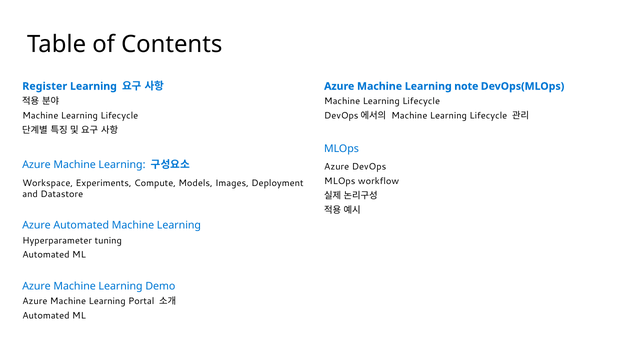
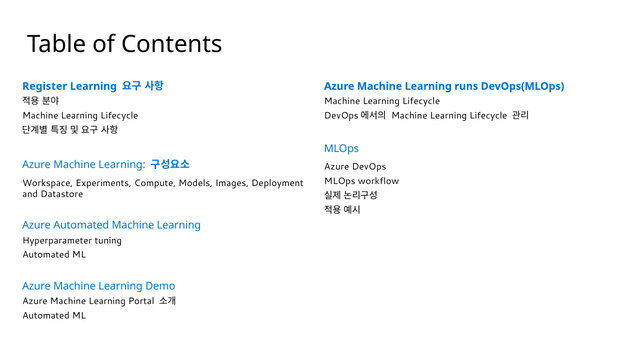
note: note -> runs (466, 86)
